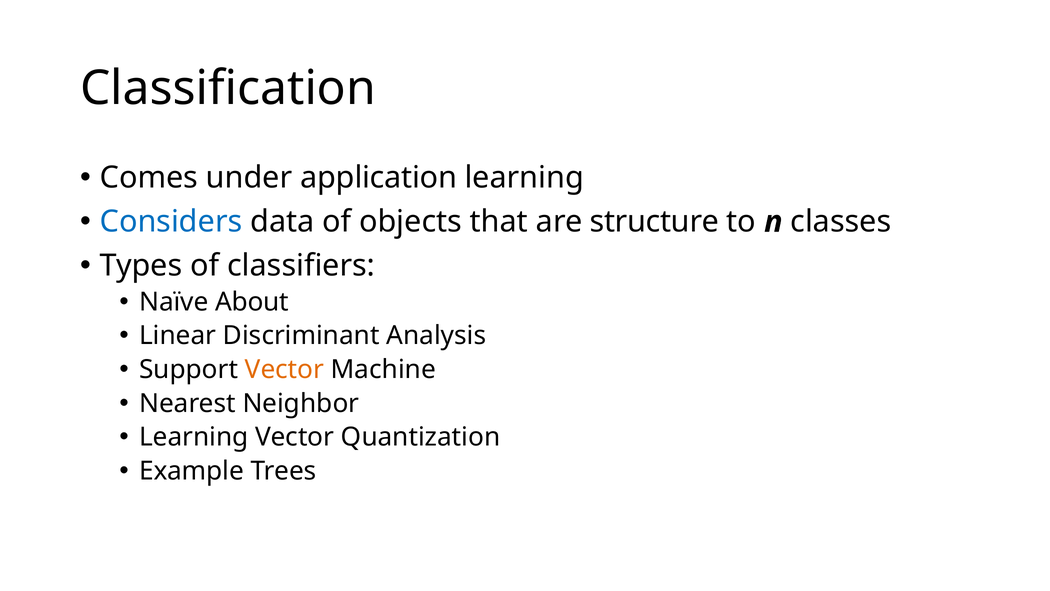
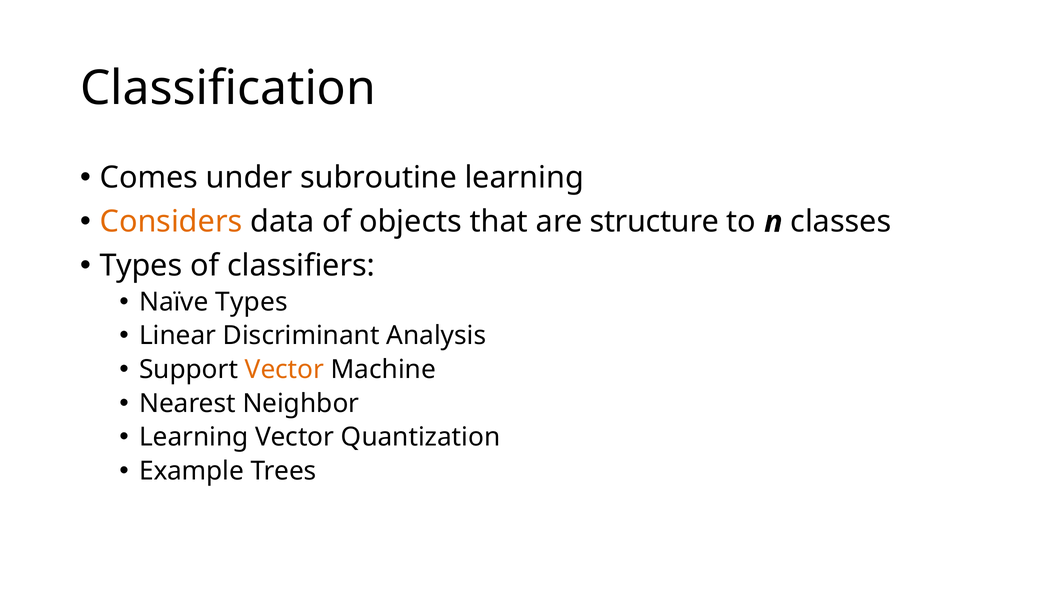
application: application -> subroutine (379, 178)
Considers colour: blue -> orange (171, 222)
Naïve About: About -> Types (252, 302)
